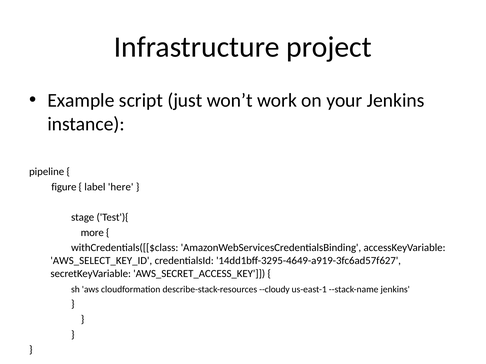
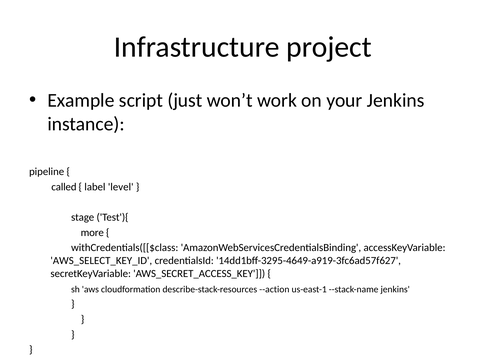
figure: figure -> called (64, 187)
here: here -> level (121, 187)
--cloudy: --cloudy -> --action (274, 290)
